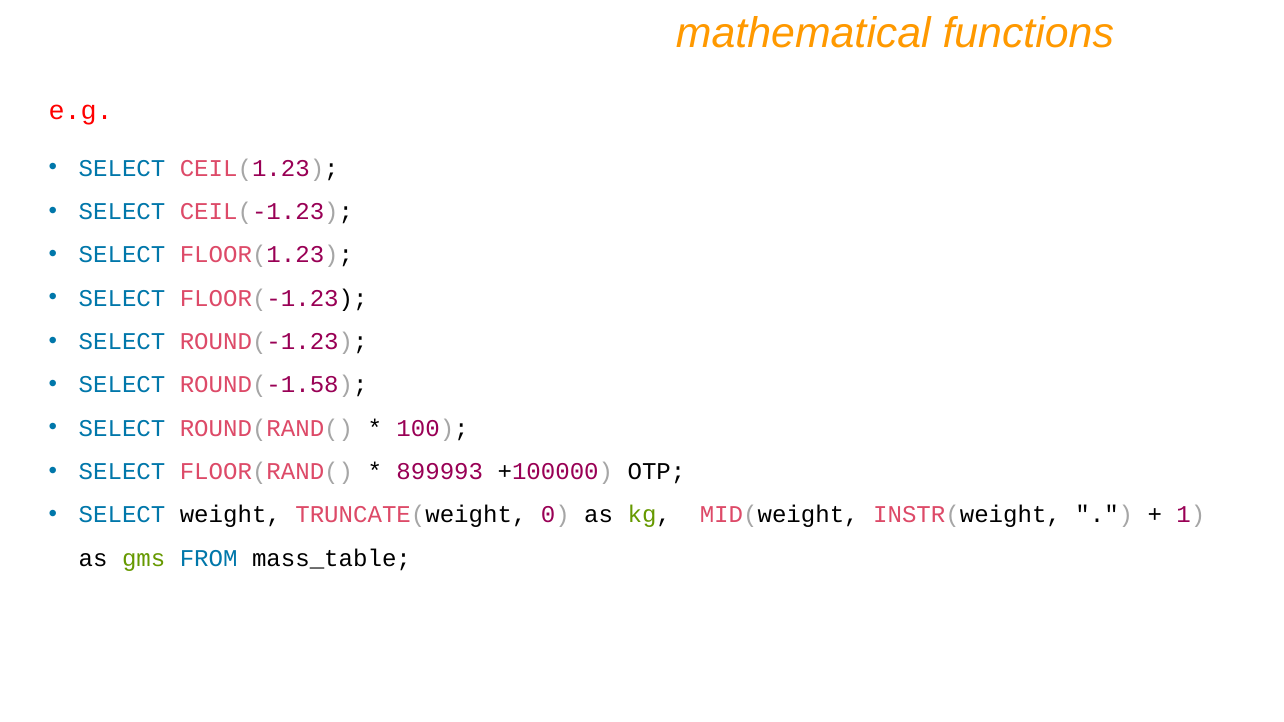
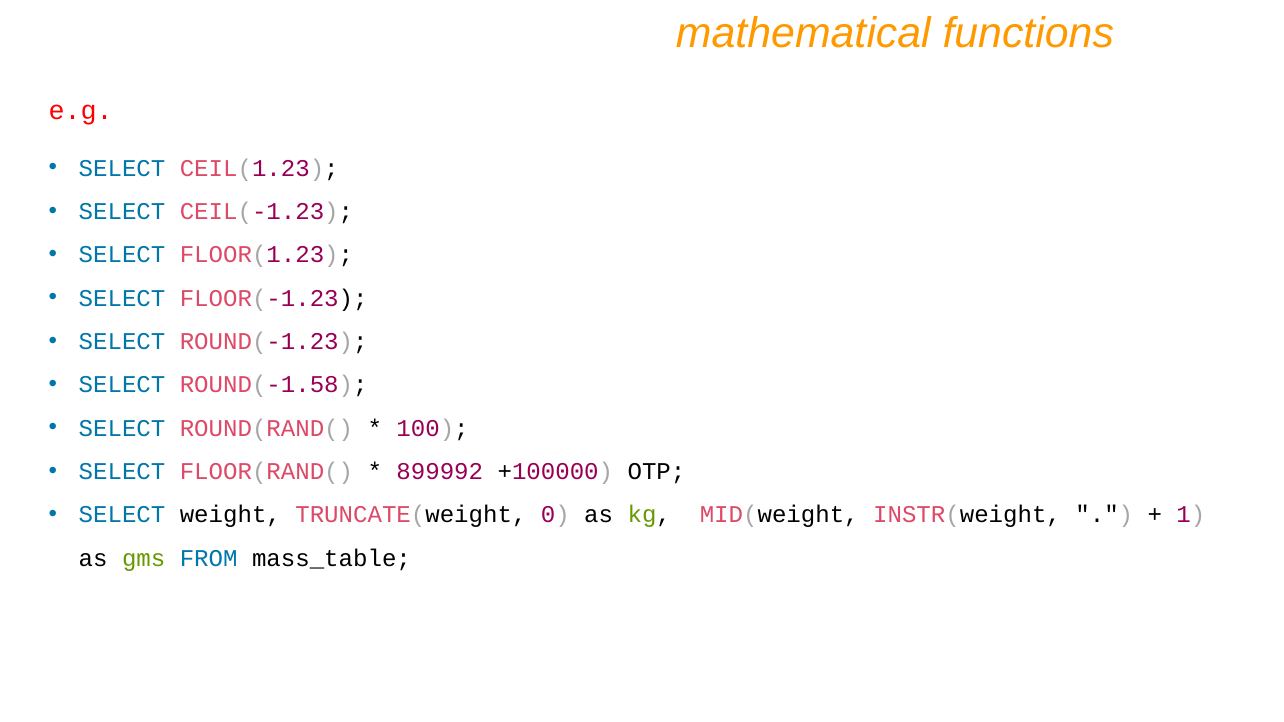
899993: 899993 -> 899992 (440, 472)
